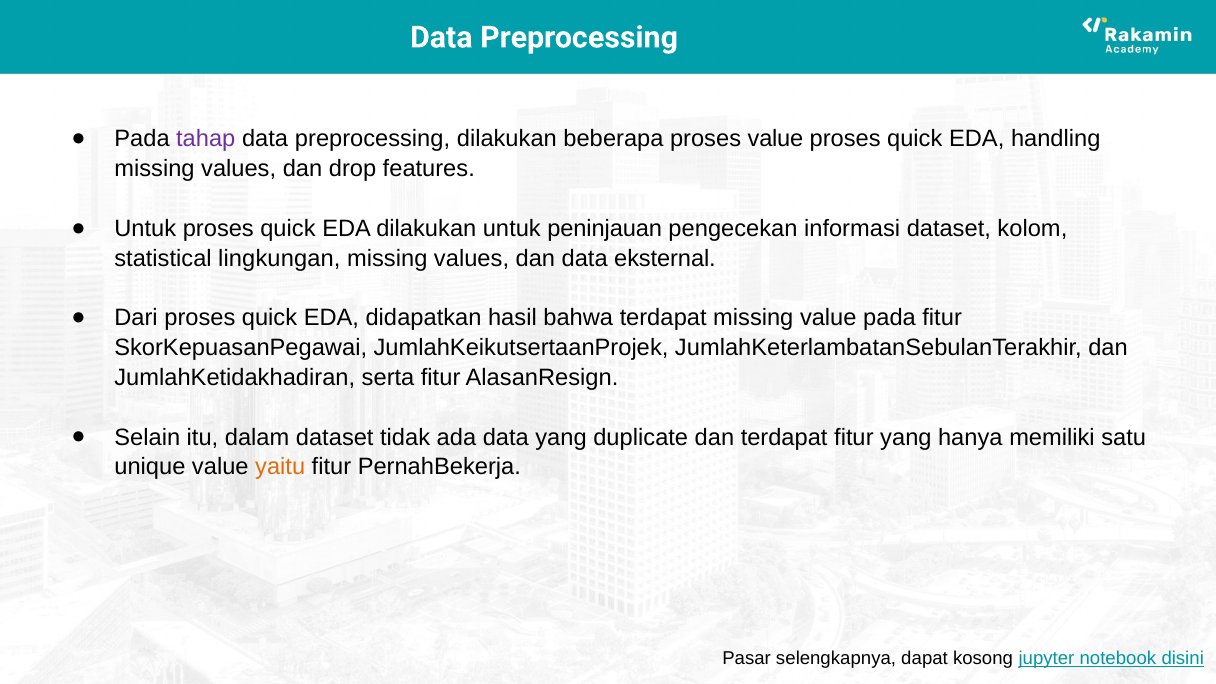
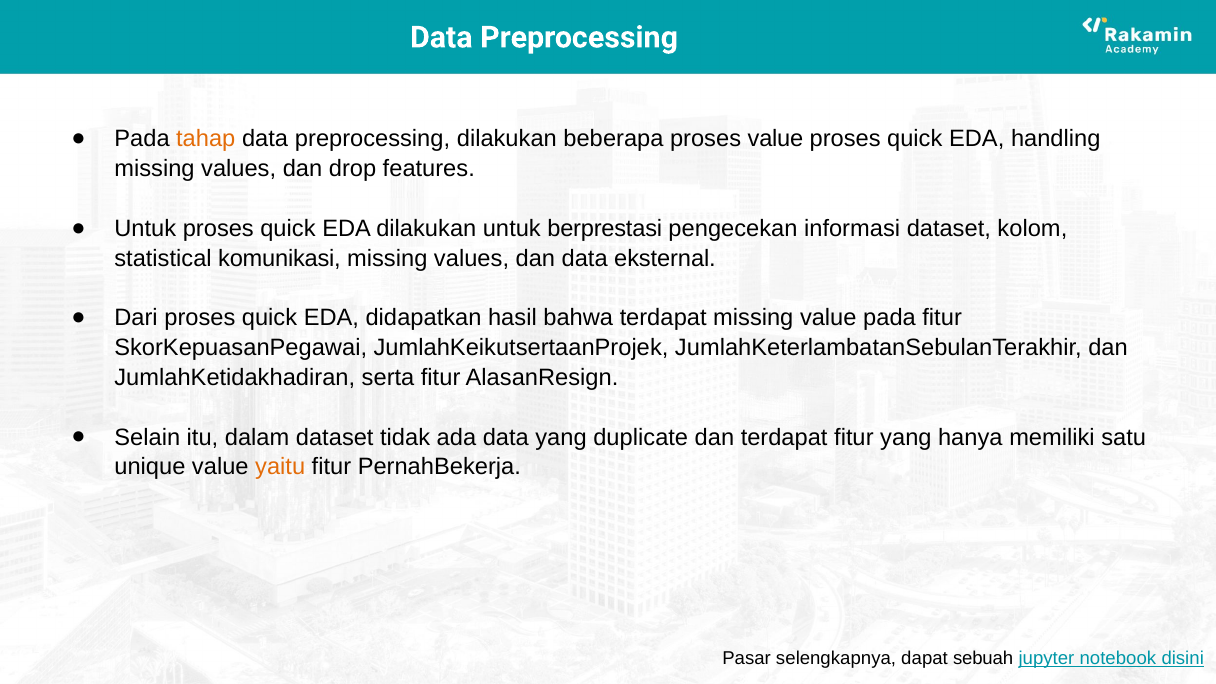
tahap colour: purple -> orange (206, 139)
peninjauan: peninjauan -> berprestasi (605, 228)
lingkungan: lingkungan -> komunikasi (279, 258)
kosong: kosong -> sebuah (983, 658)
